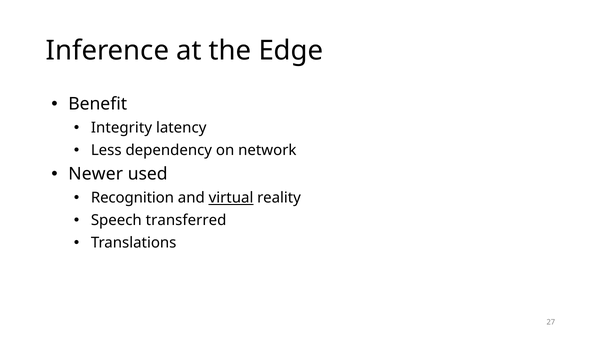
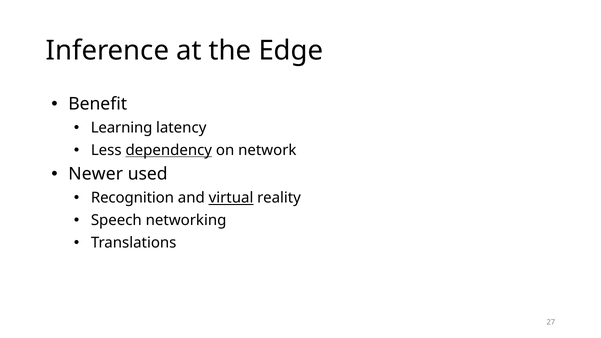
Integrity: Integrity -> Learning (122, 128)
dependency underline: none -> present (169, 150)
transferred: transferred -> networking (186, 220)
